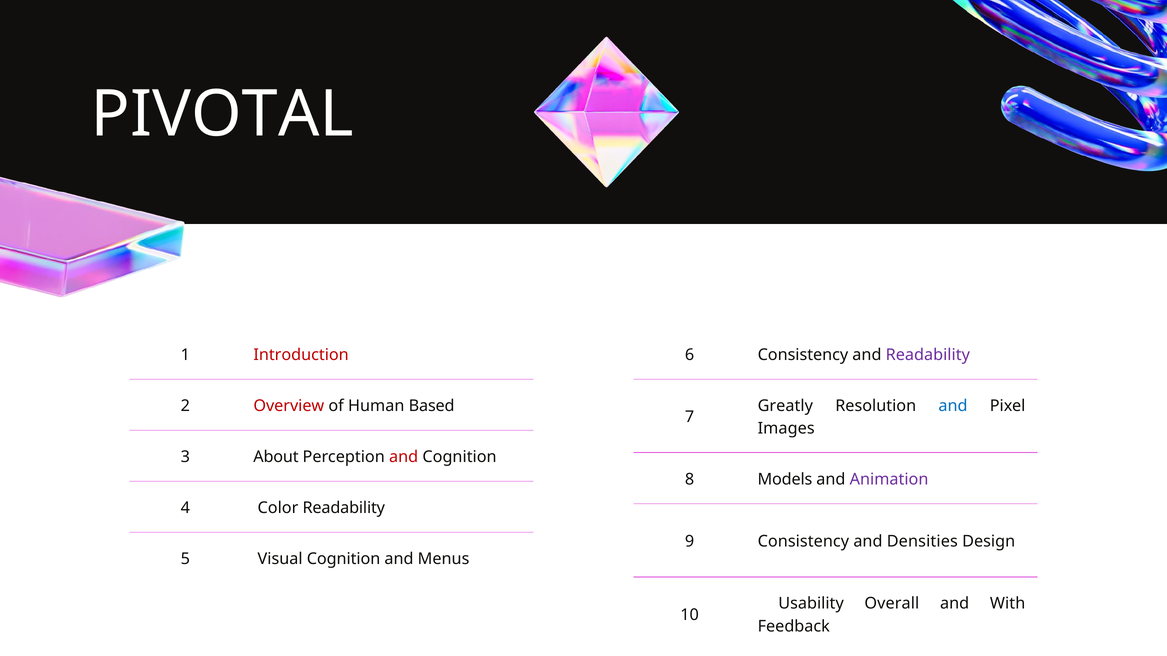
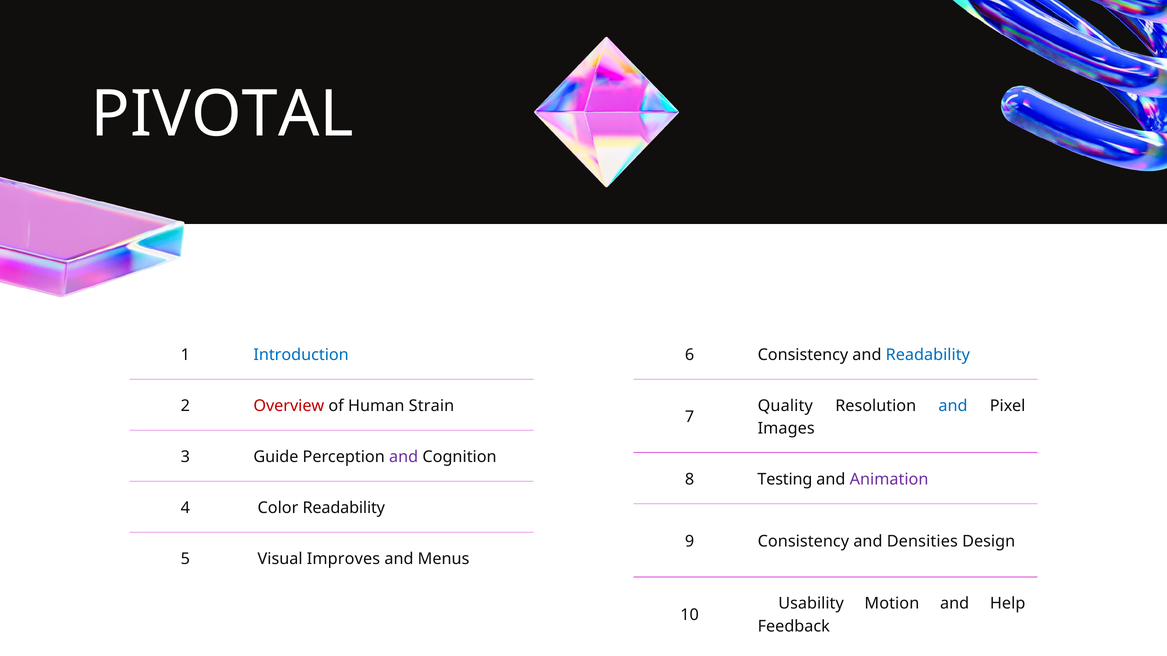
Introduction colour: red -> blue (301, 355)
Readability colour: purple -> blue (928, 355)
Greatly: Greatly -> Quality (785, 406)
Based: Based -> Strain (431, 406)
About: About -> Guide (276, 457)
and colour: red -> purple (404, 457)
Models: Models -> Testing (785, 480)
Visual Cognition: Cognition -> Improves (343, 559)
Overall: Overall -> Motion (892, 604)
With: With -> Help (1008, 604)
